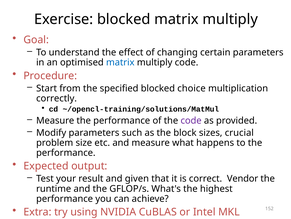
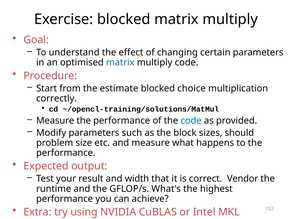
specified: specified -> estimate (119, 88)
code colour: purple -> blue (191, 120)
crucial: crucial -> should (239, 132)
given: given -> width (137, 178)
